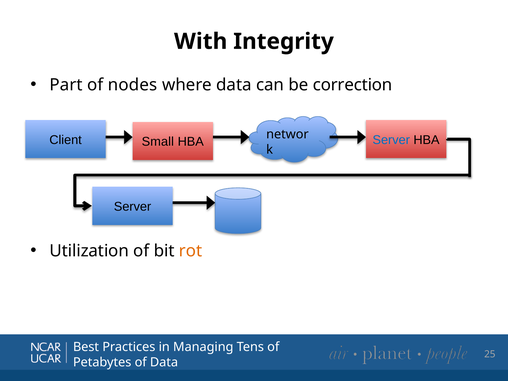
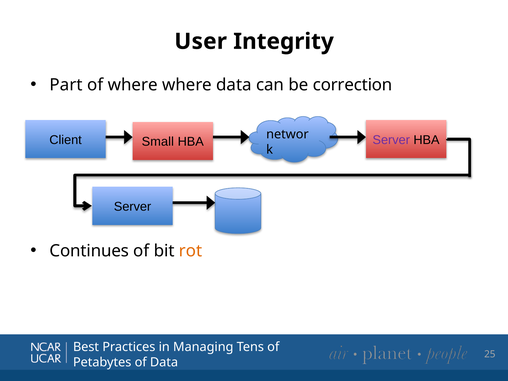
With: With -> User (201, 41)
of nodes: nodes -> where (133, 85)
Server colour: blue -> purple (391, 140)
Utilization: Utilization -> Continues (89, 251)
